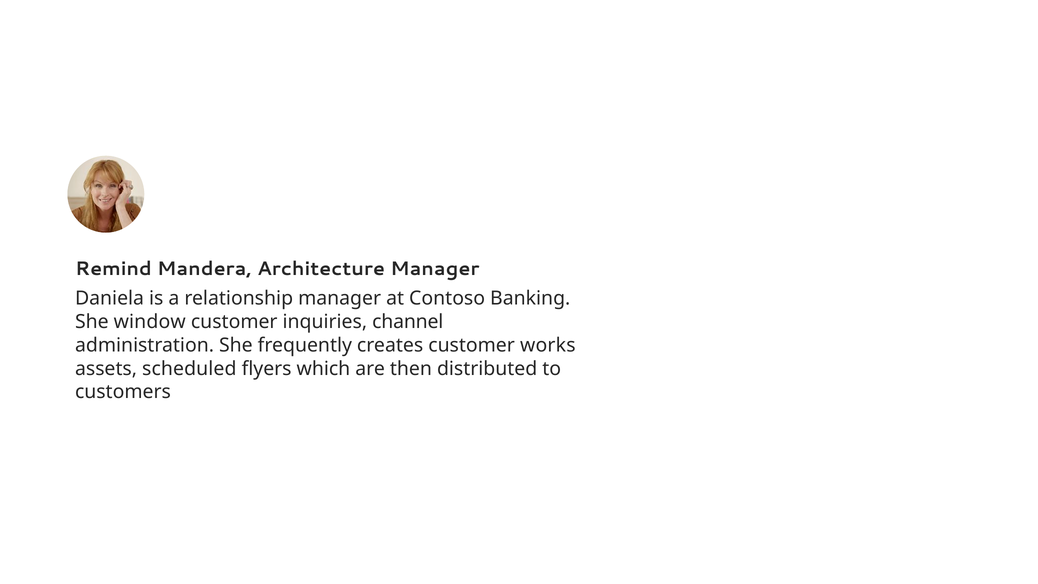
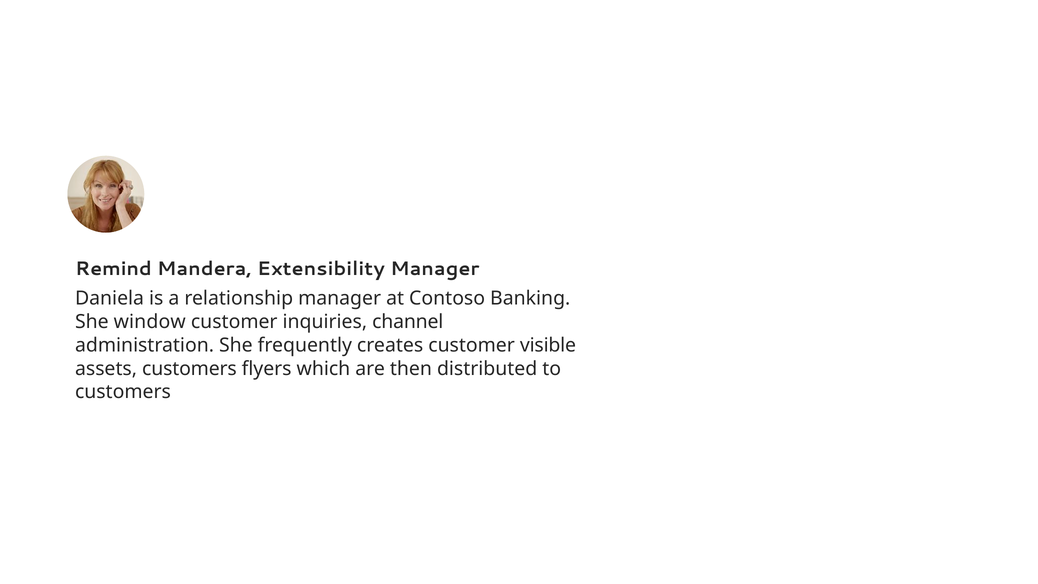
Architecture: Architecture -> Extensibility (321, 269)
works: works -> visible (548, 345)
assets scheduled: scheduled -> customers (189, 369)
